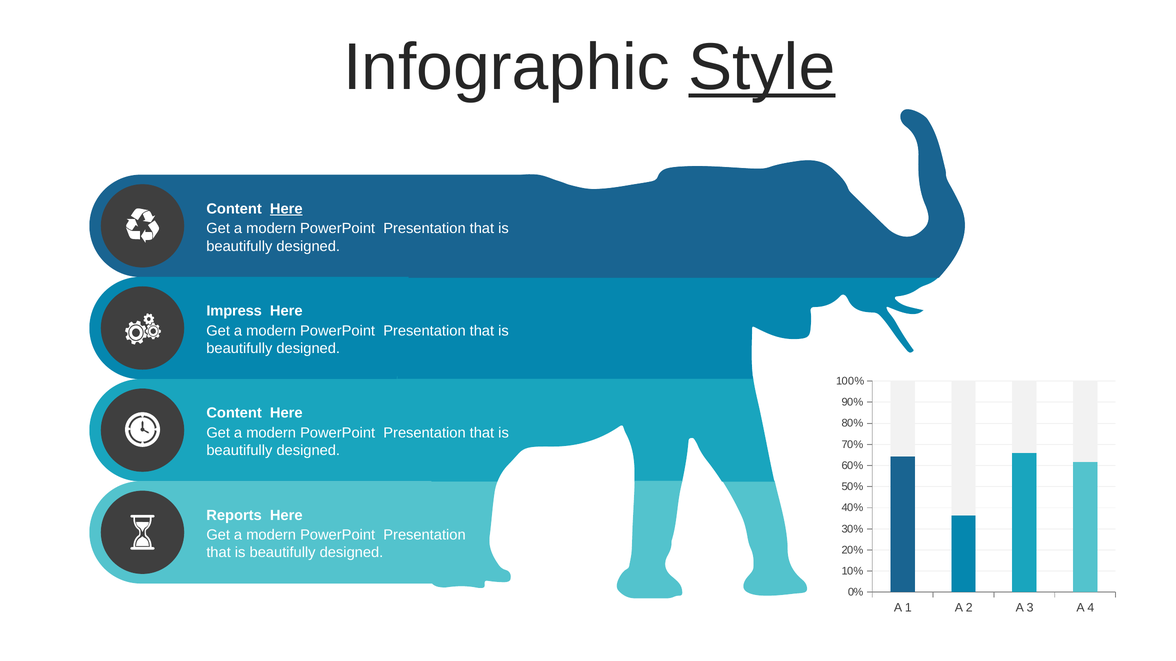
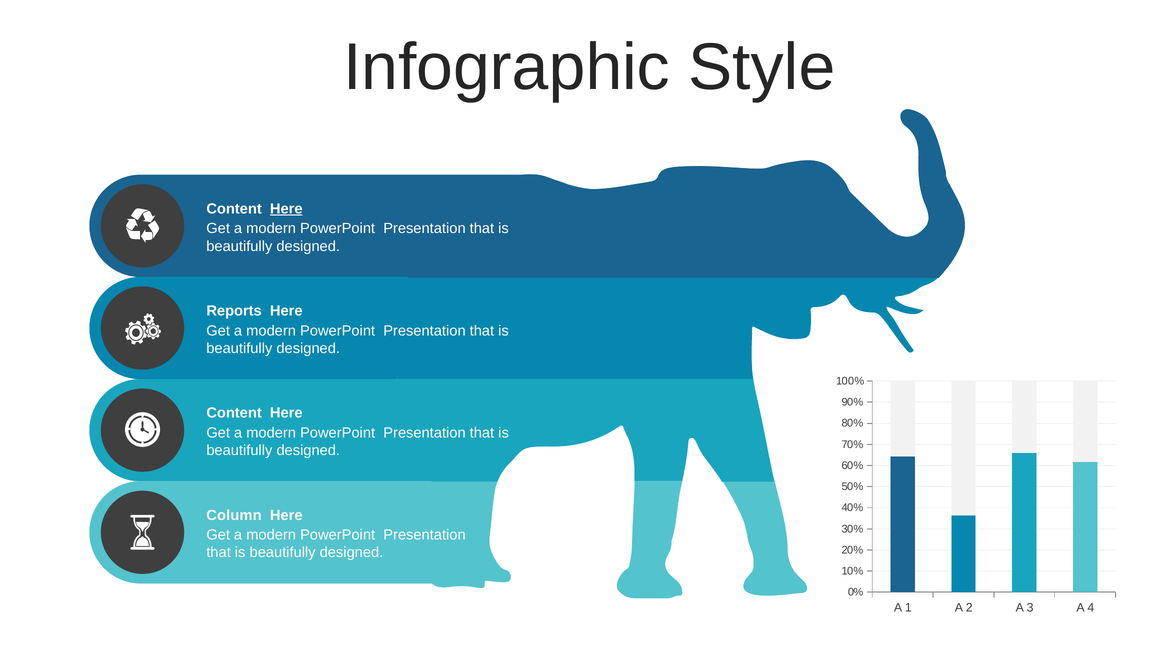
Style underline: present -> none (762, 67)
Impress: Impress -> Reports (234, 311)
Reports: Reports -> Column (234, 516)
